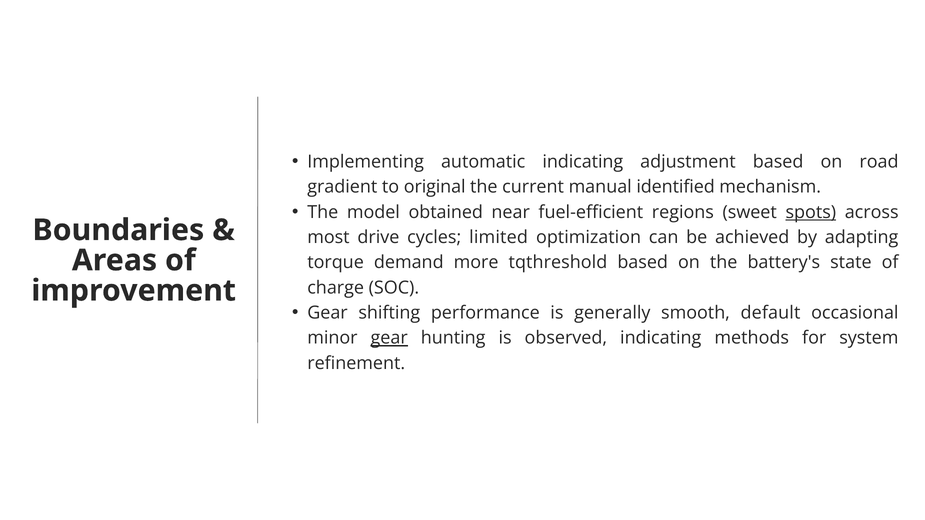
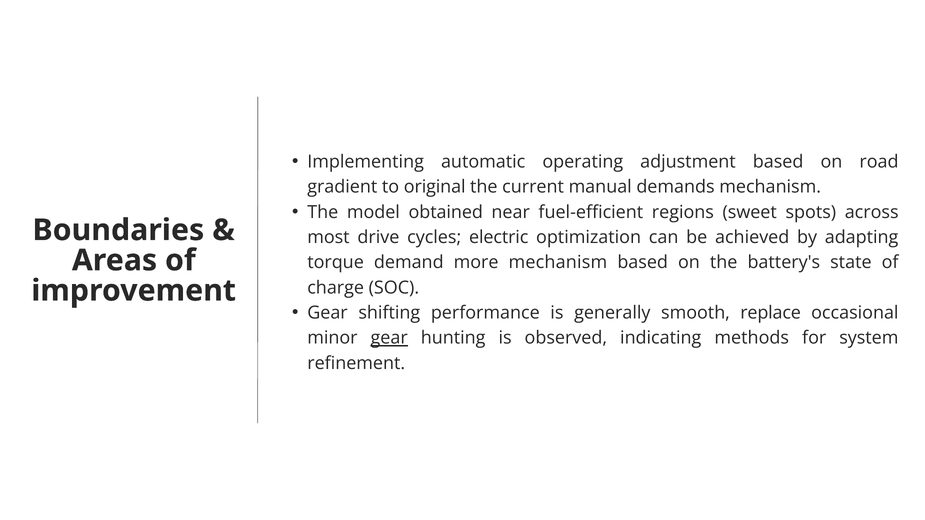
automatic indicating: indicating -> operating (583, 162)
identified: identified -> demands (676, 187)
spots underline: present -> none (811, 212)
limited: limited -> electric (499, 238)
more tqthreshold: tqthreshold -> mechanism (558, 263)
default: default -> replace (771, 313)
